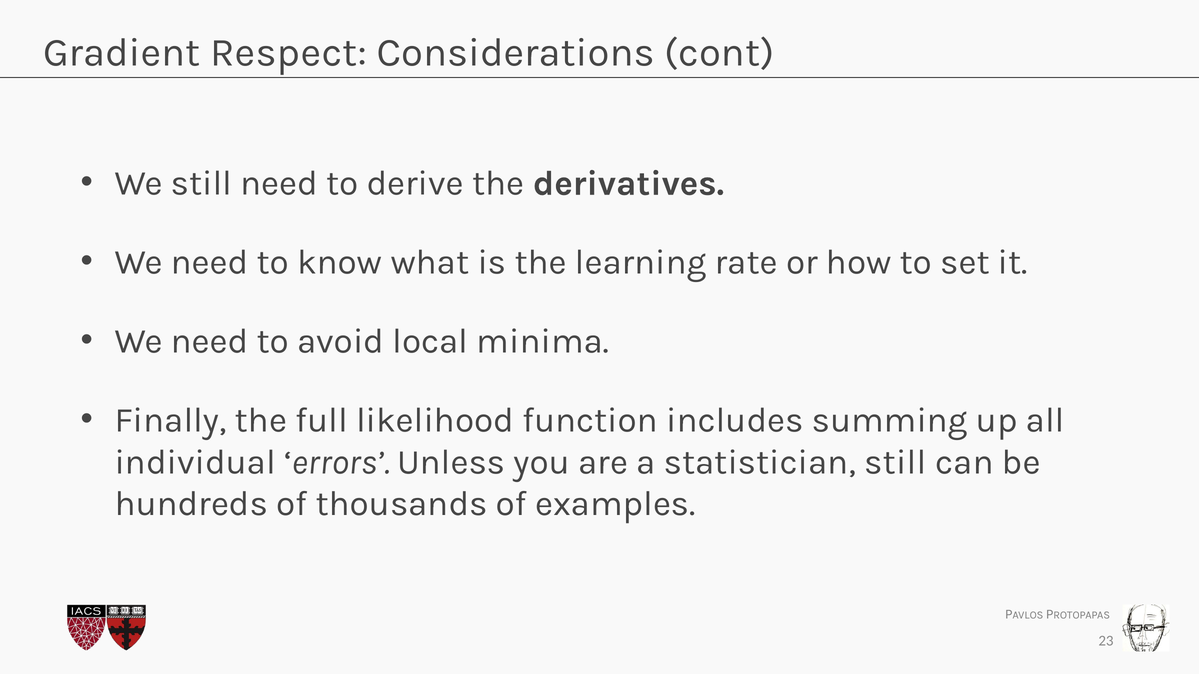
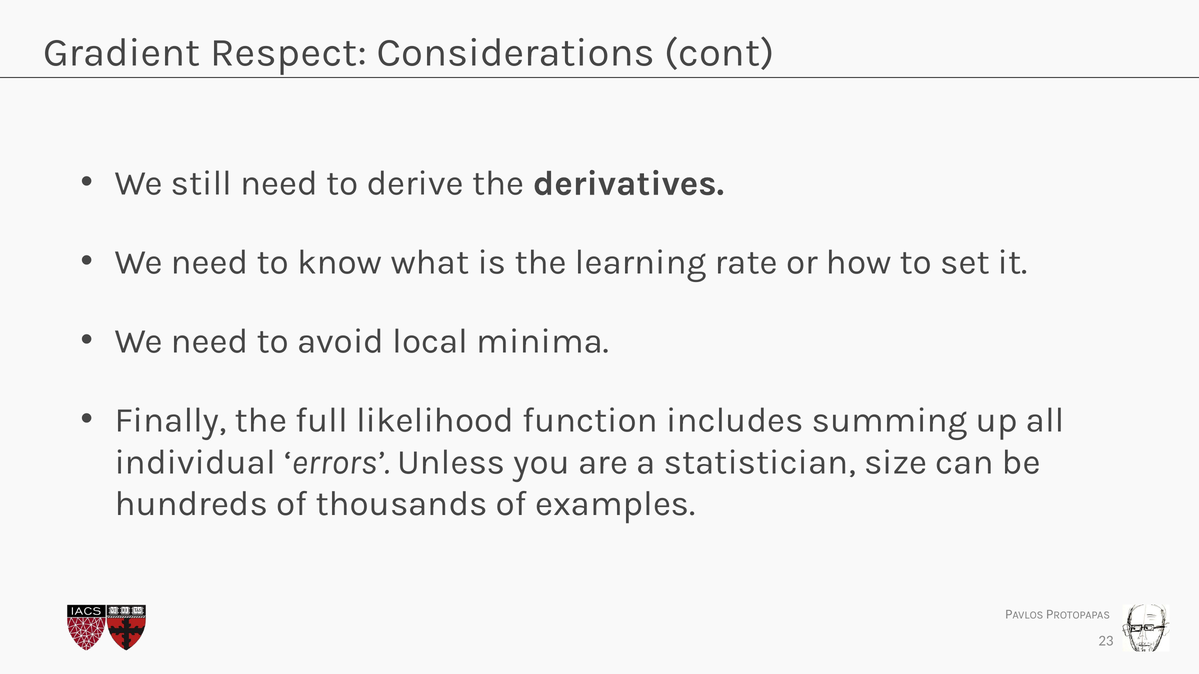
statistician still: still -> size (896, 462)
